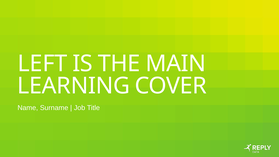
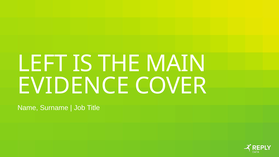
LEARNING: LEARNING -> EVIDENCE (73, 86)
